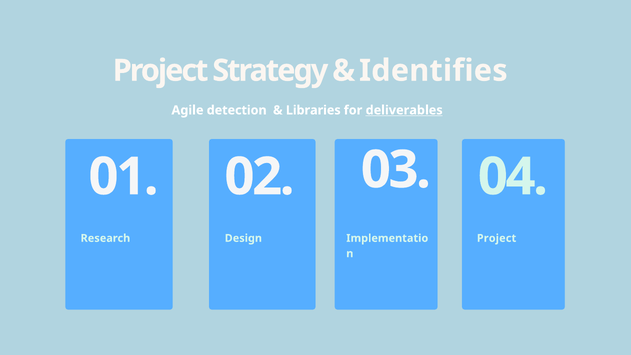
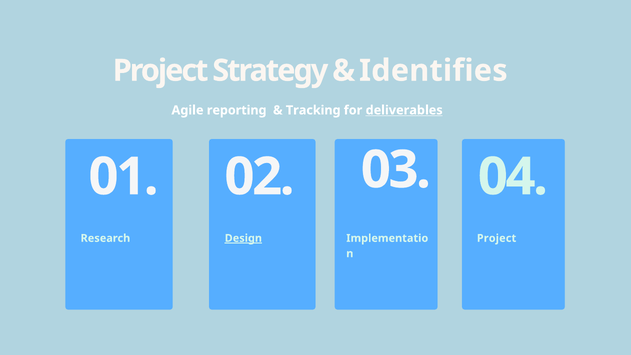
detection: detection -> reporting (237, 110)
Libraries: Libraries -> Tracking (313, 110)
Design underline: none -> present (243, 238)
